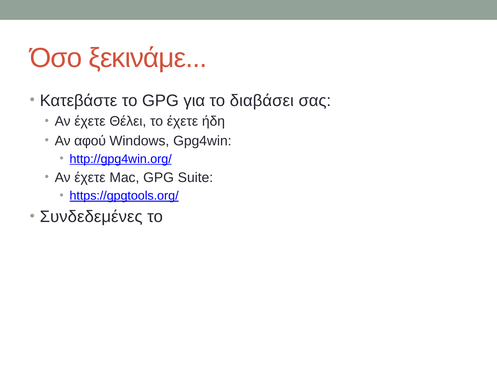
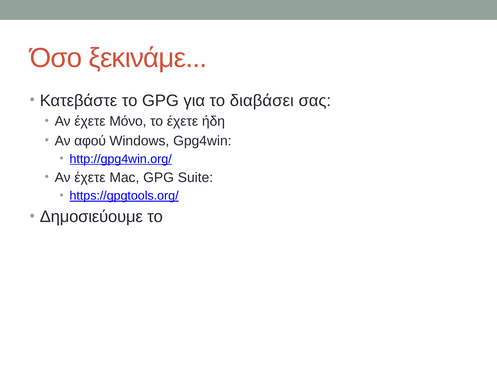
Θέλει: Θέλει -> Μόνο (128, 121)
Συνδεδεμένες: Συνδεδεμένες -> Δημοσιεύουμε (91, 217)
